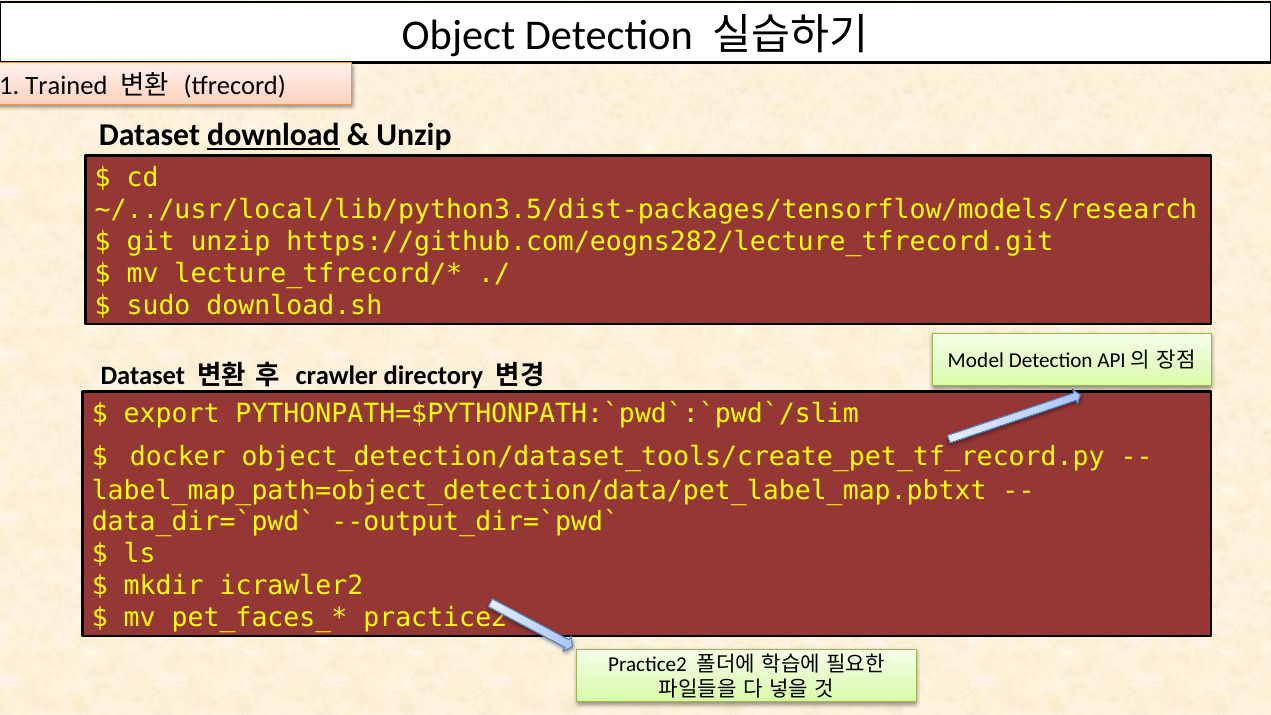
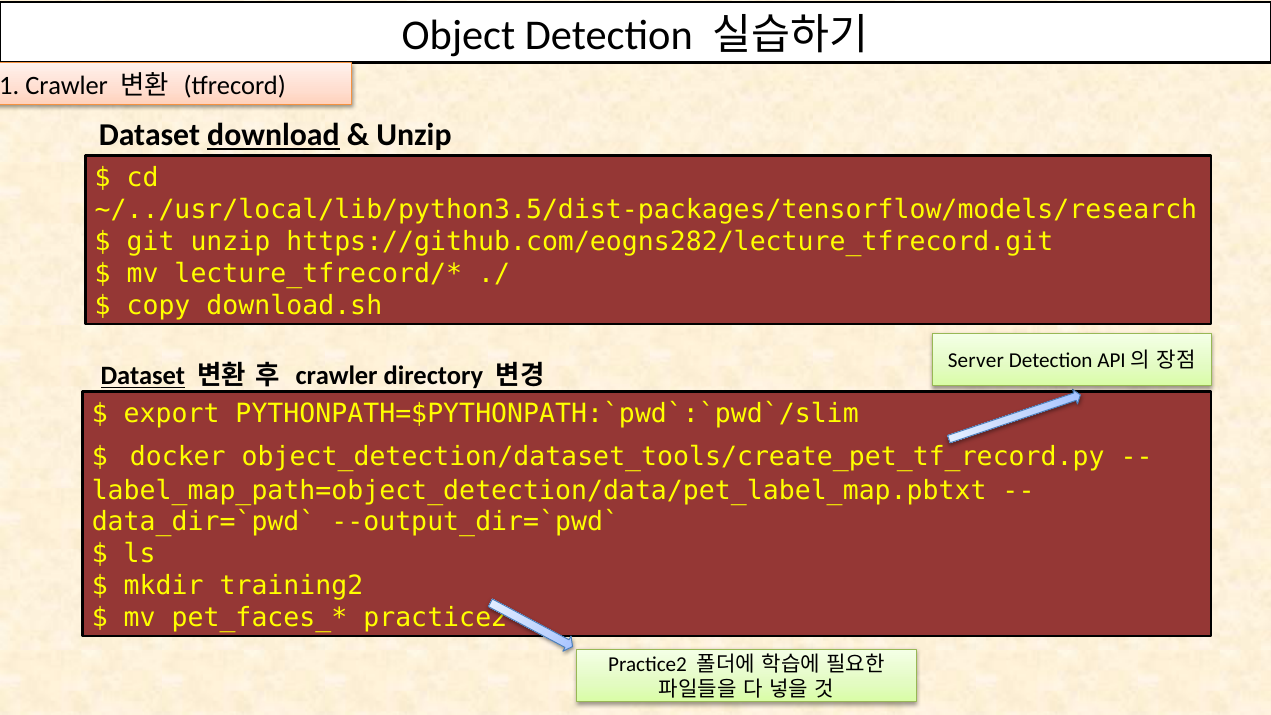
Trained: Trained -> Crawler (67, 85)
sudo: sudo -> copy (159, 305)
Model: Model -> Server (976, 361)
Dataset underline: none -> present (143, 376)
icrawler2: icrawler2 -> training2 (291, 586)
